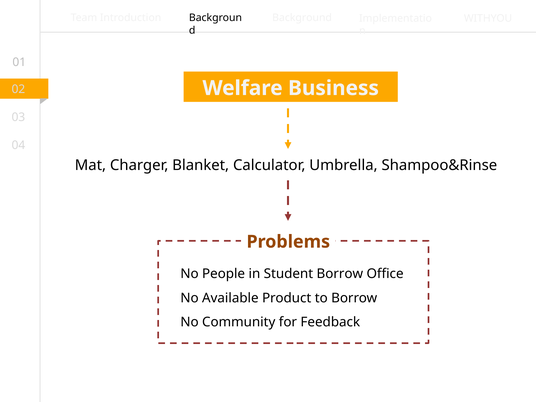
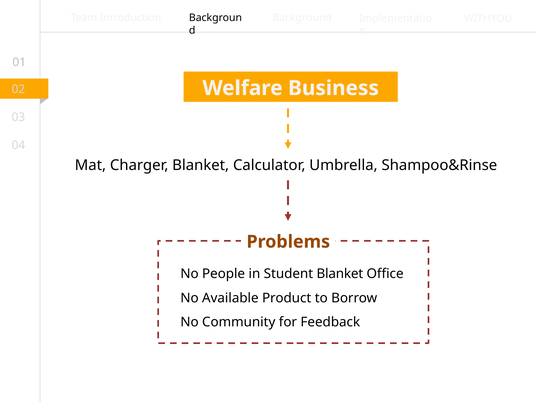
Student Borrow: Borrow -> Blanket (340, 274)
